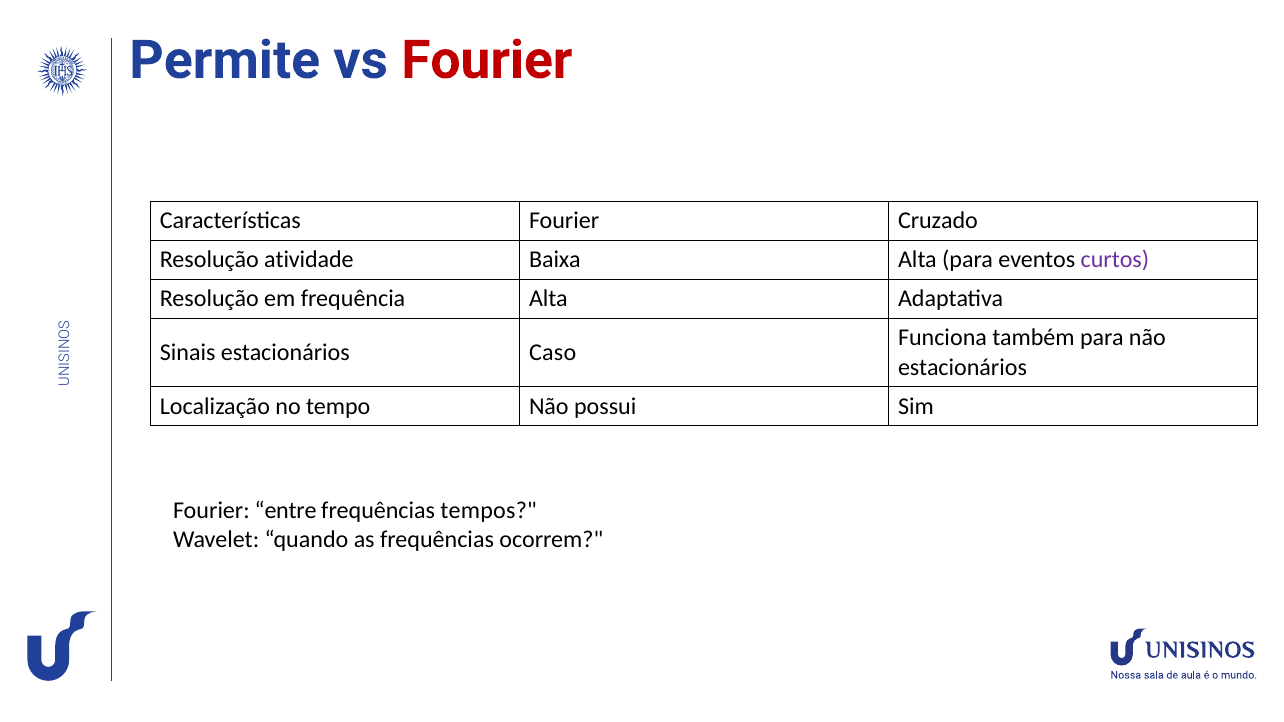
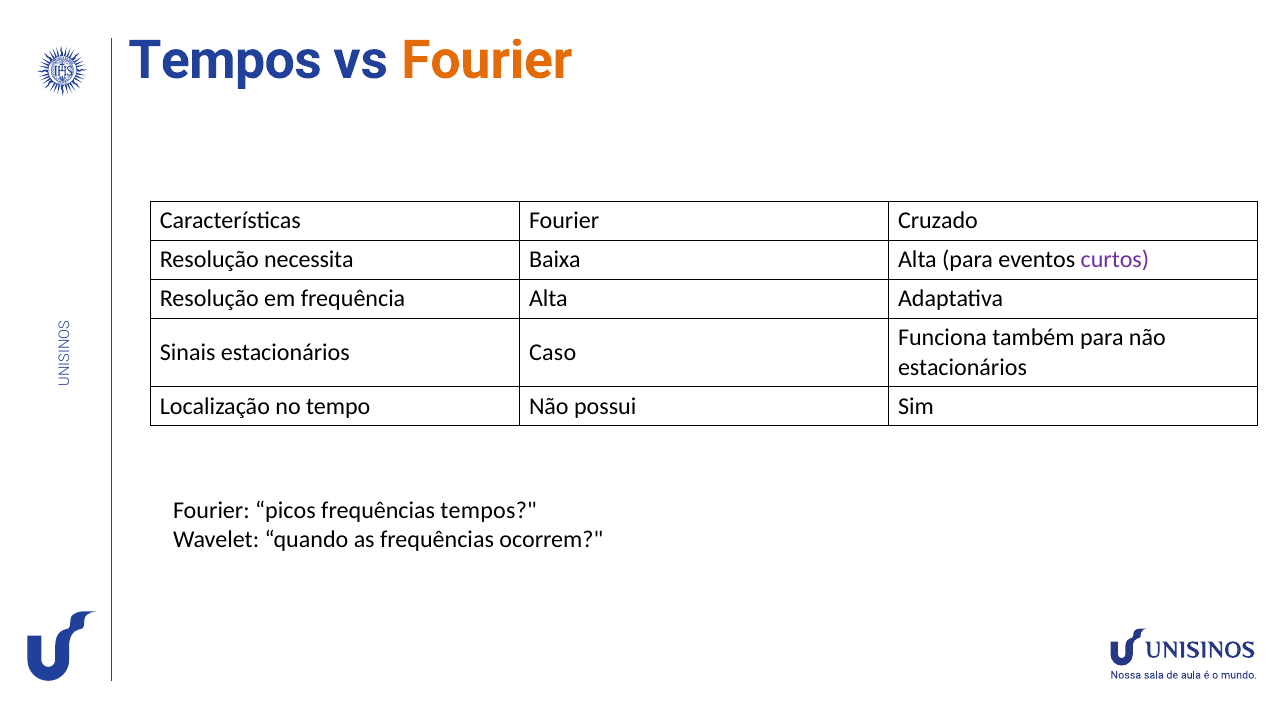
Permite: Permite -> Tempos (225, 60)
Fourier colour: red -> orange (487, 60)
atividade: atividade -> necessita (309, 260)
entre: entre -> picos (285, 511)
